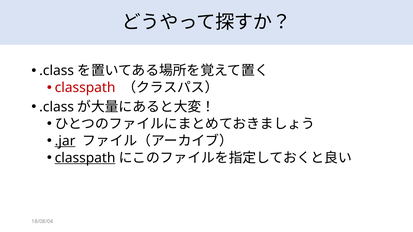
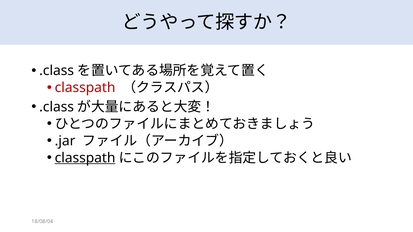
.jar underline: present -> none (65, 141)
